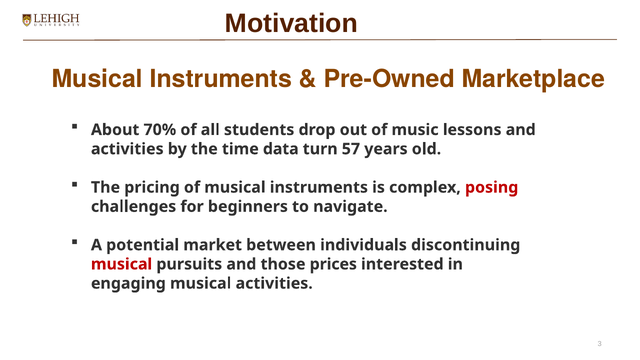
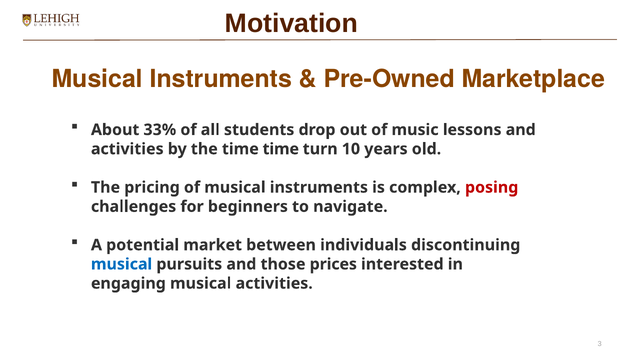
70%: 70% -> 33% (160, 130)
time data: data -> time (281, 149)
57: 57 -> 10 (351, 149)
musical colour: red -> blue (122, 264)
